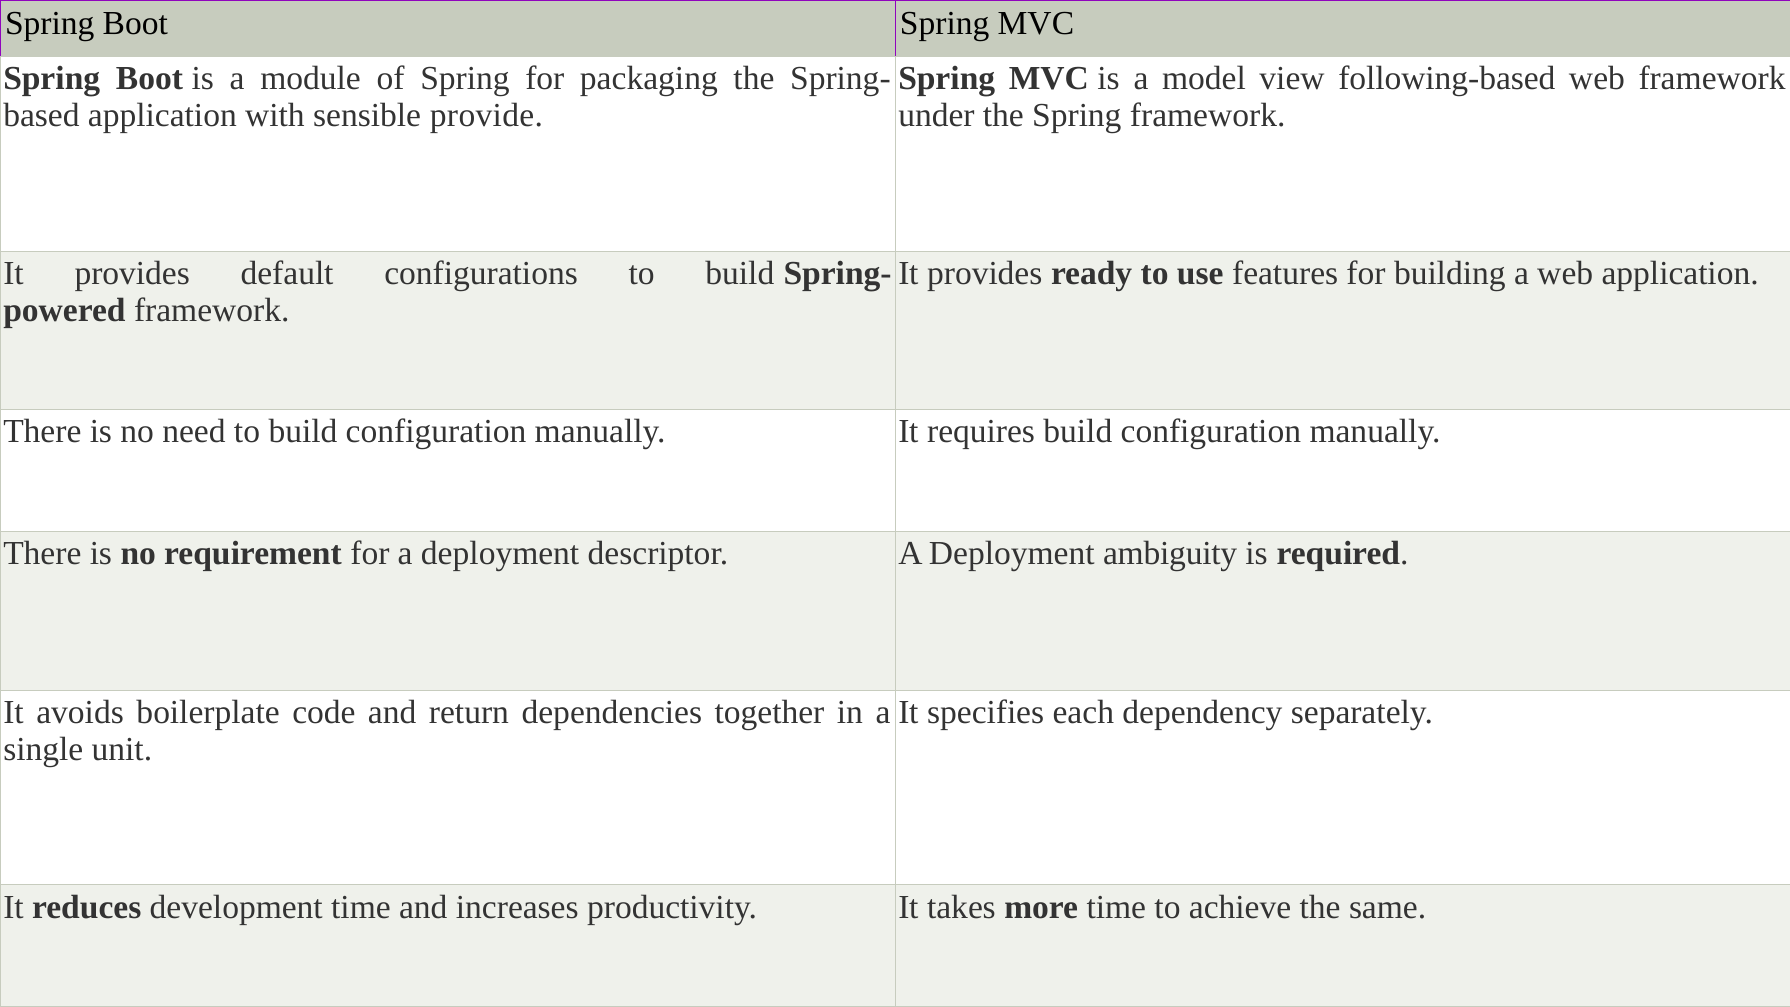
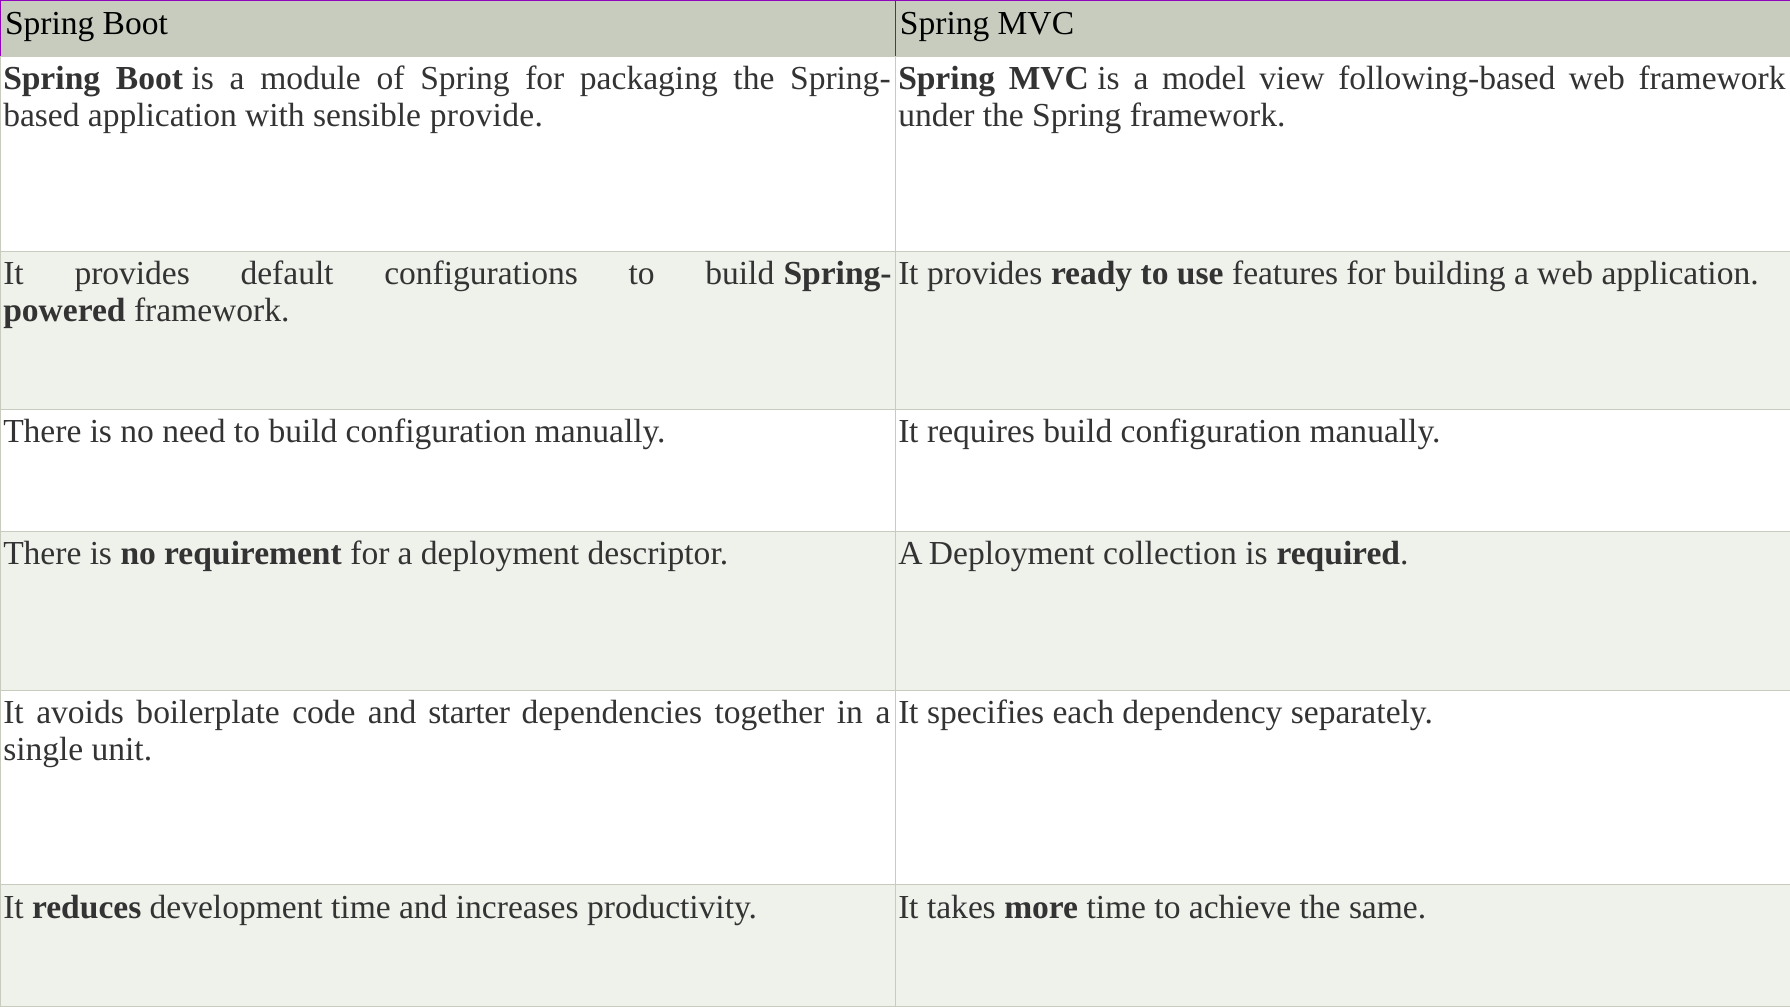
ambiguity: ambiguity -> collection (1170, 554)
return: return -> starter (469, 712)
